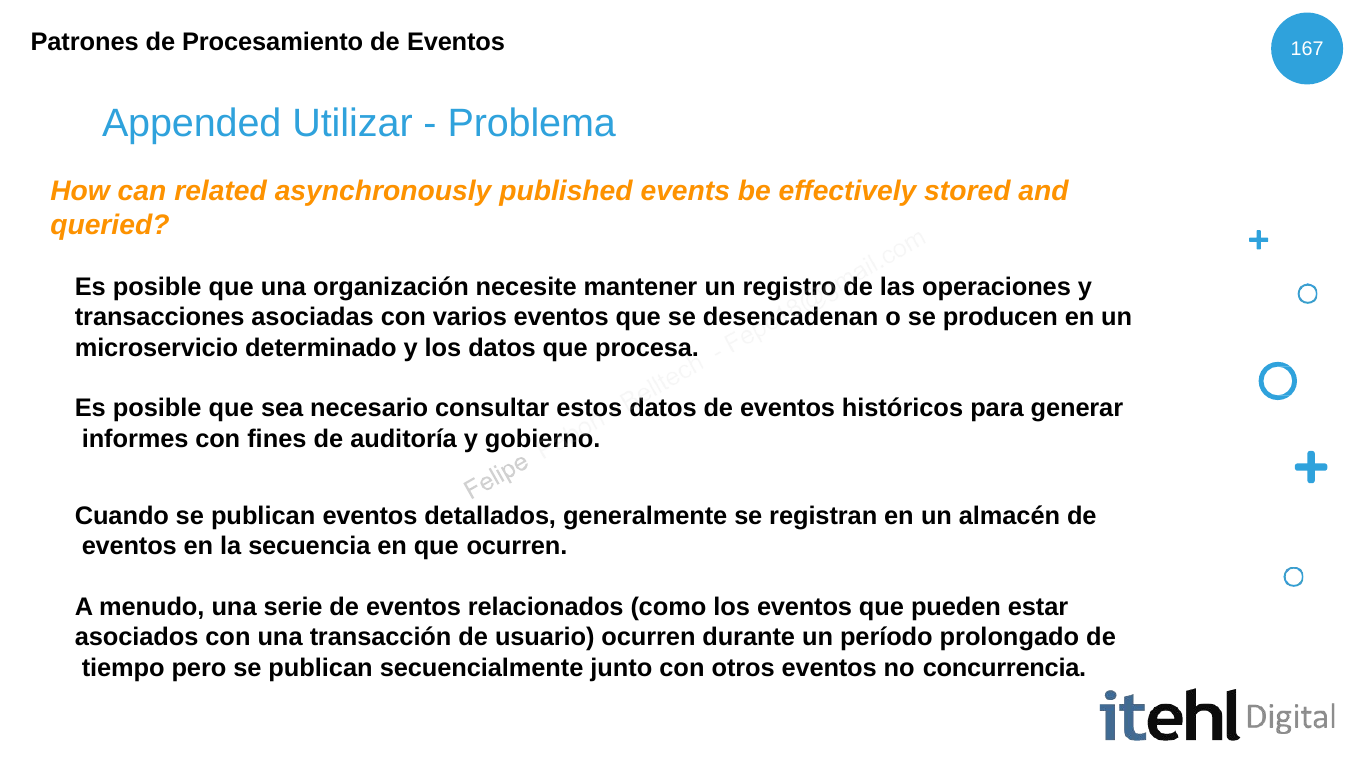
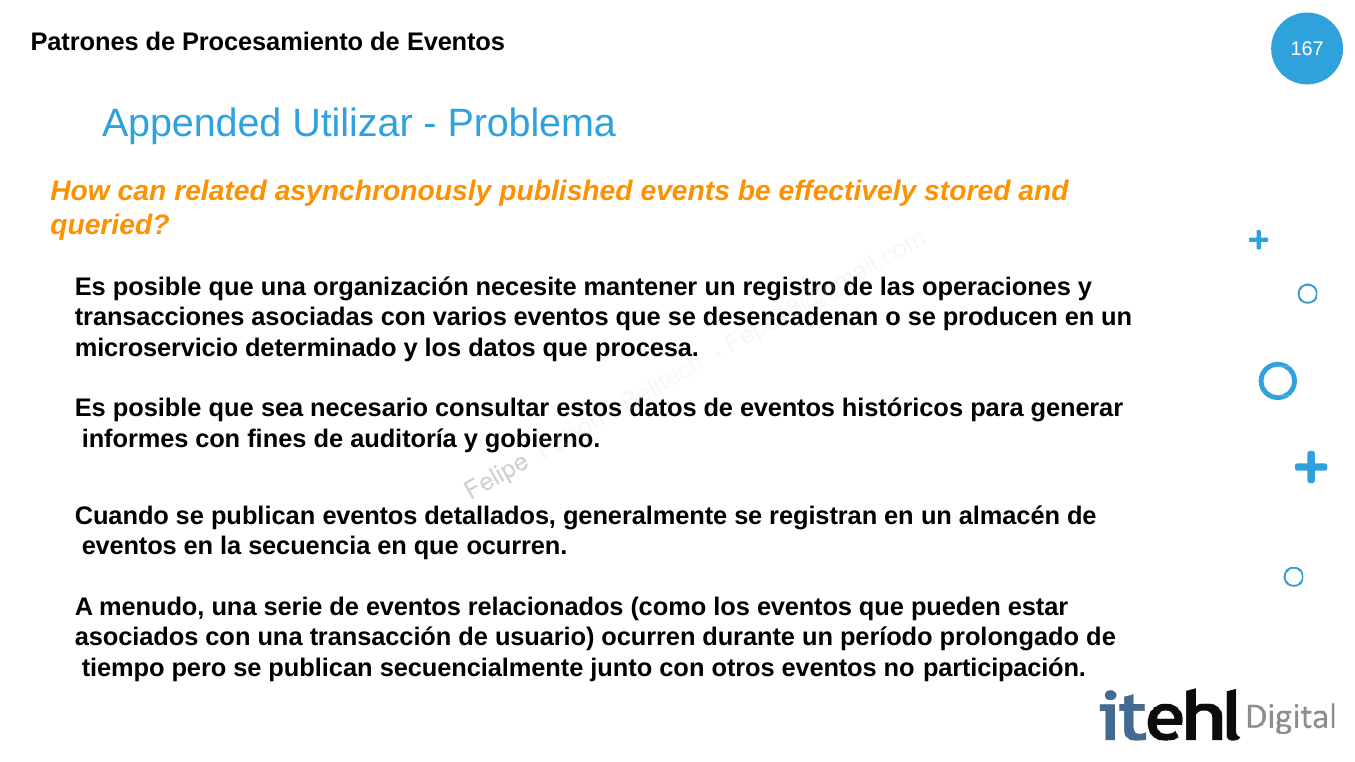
concurrencia: concurrencia -> participación (1005, 668)
